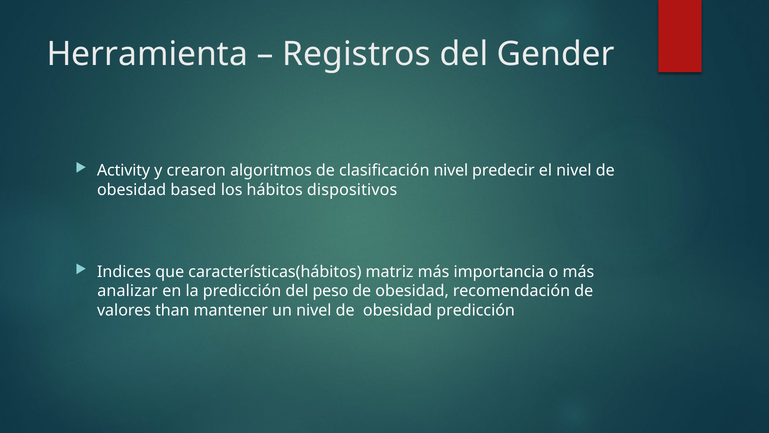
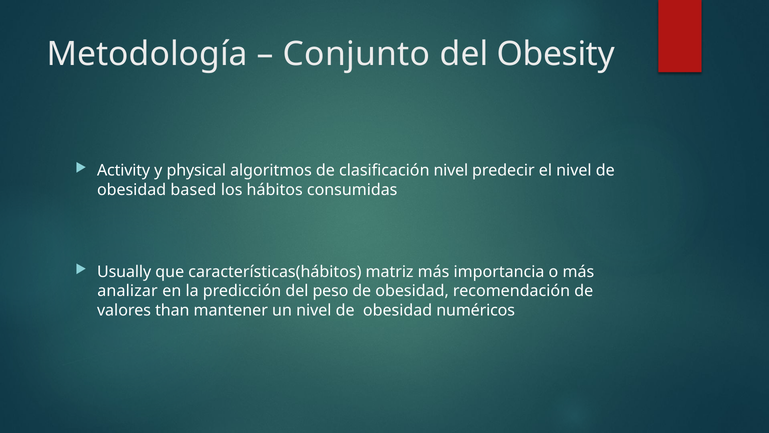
Herramienta: Herramienta -> Metodología (147, 54)
Registros: Registros -> Conjunto (357, 54)
Gender: Gender -> Obesity (556, 54)
crearon: crearon -> physical (196, 170)
dispositivos: dispositivos -> consumidas (352, 190)
Indices: Indices -> Usually (124, 271)
obesidad predicción: predicción -> numéricos (476, 310)
